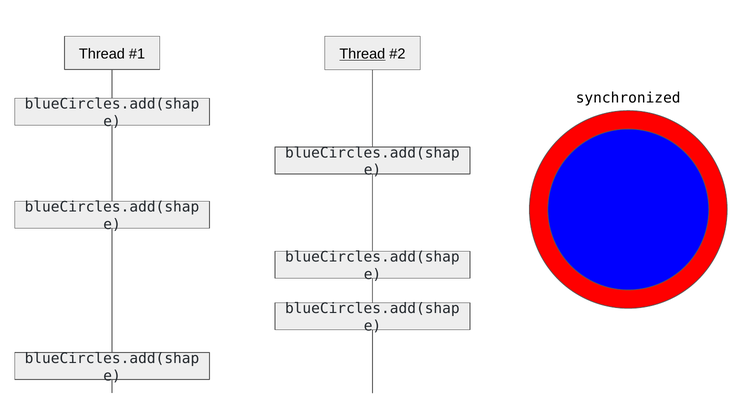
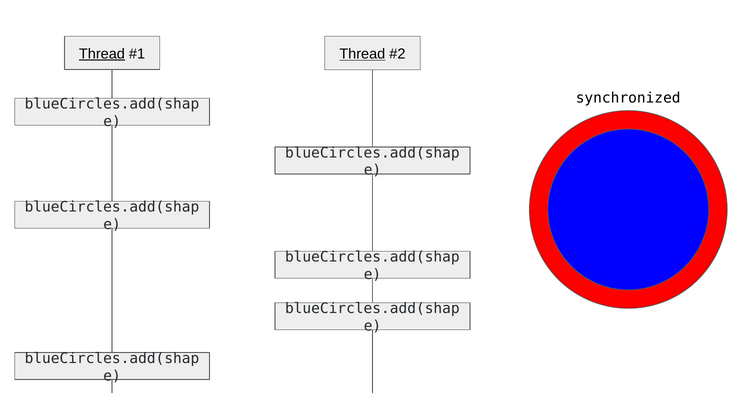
Thread underline: none -> present (102, 54)
